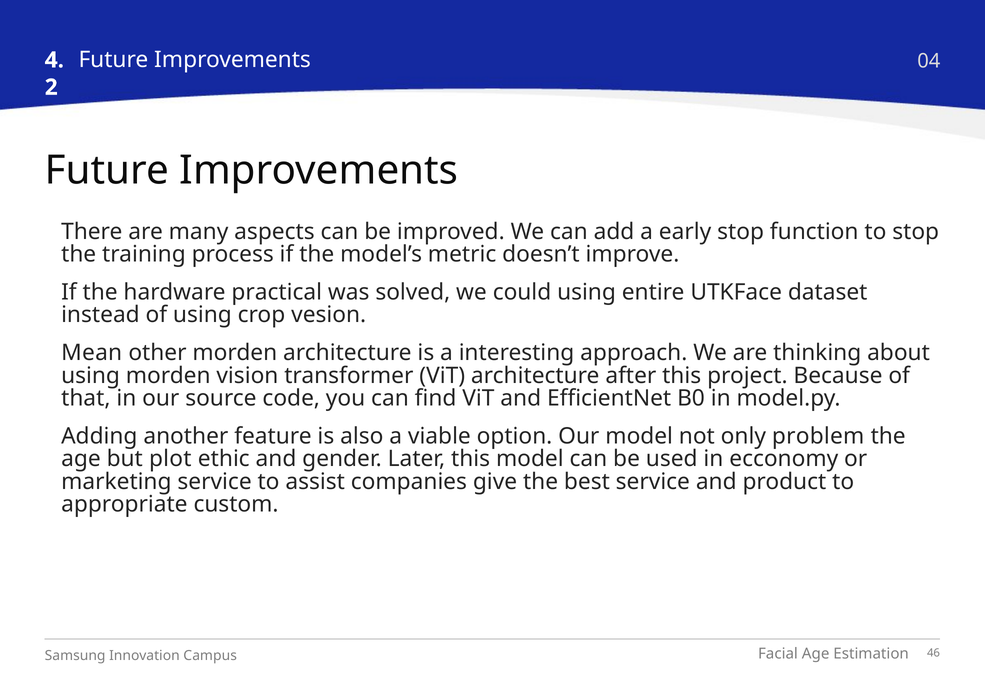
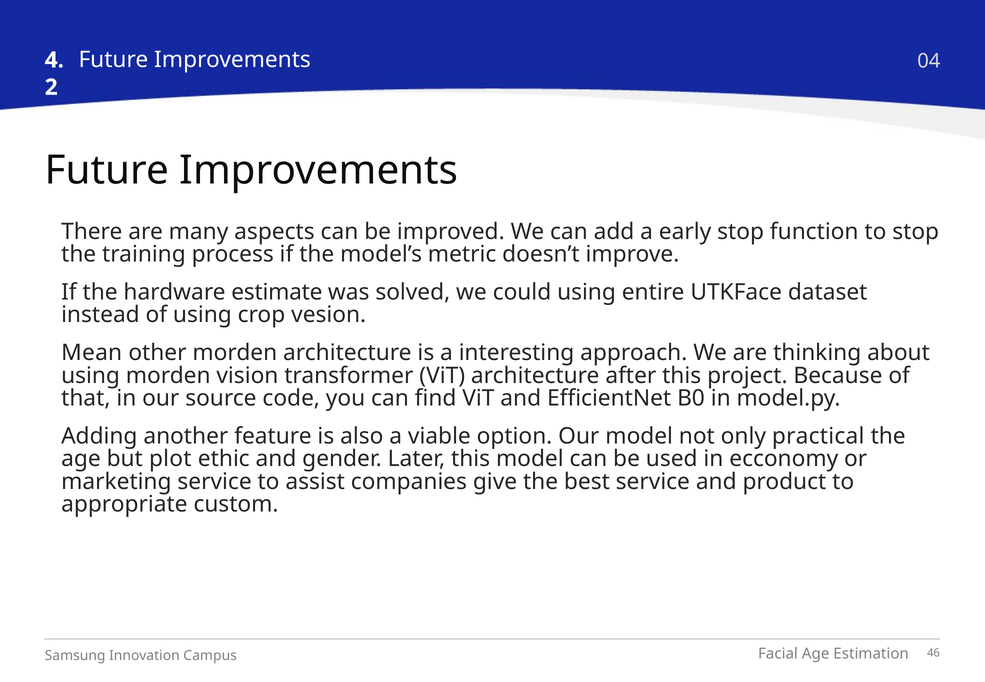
practical: practical -> estimate (277, 292)
problem: problem -> practical (818, 436)
